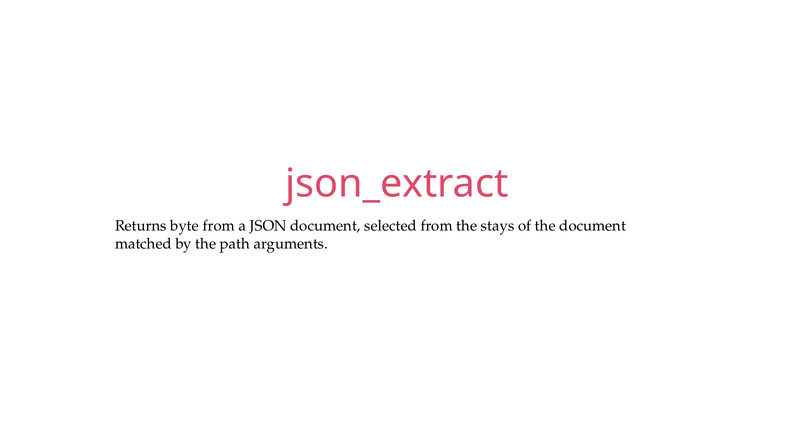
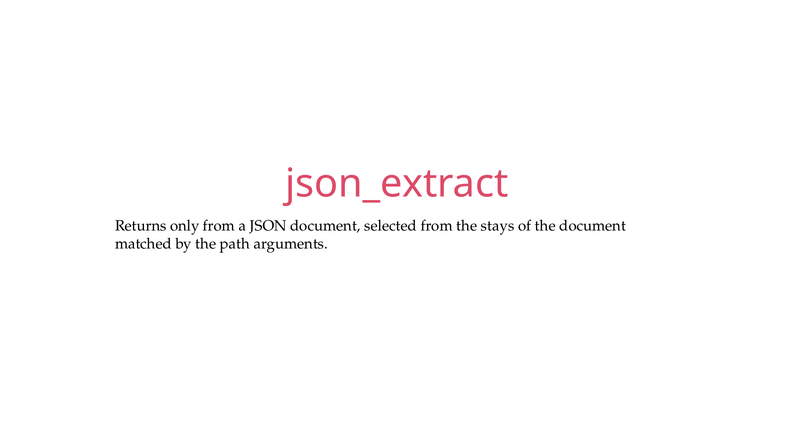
byte: byte -> only (185, 226)
